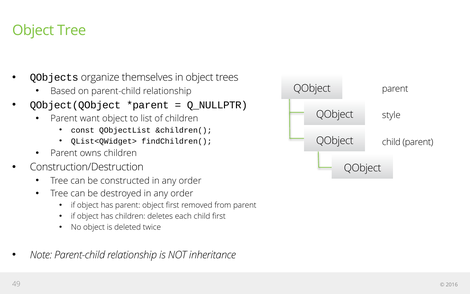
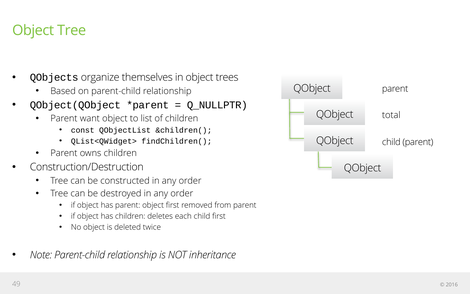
style: style -> total (391, 115)
